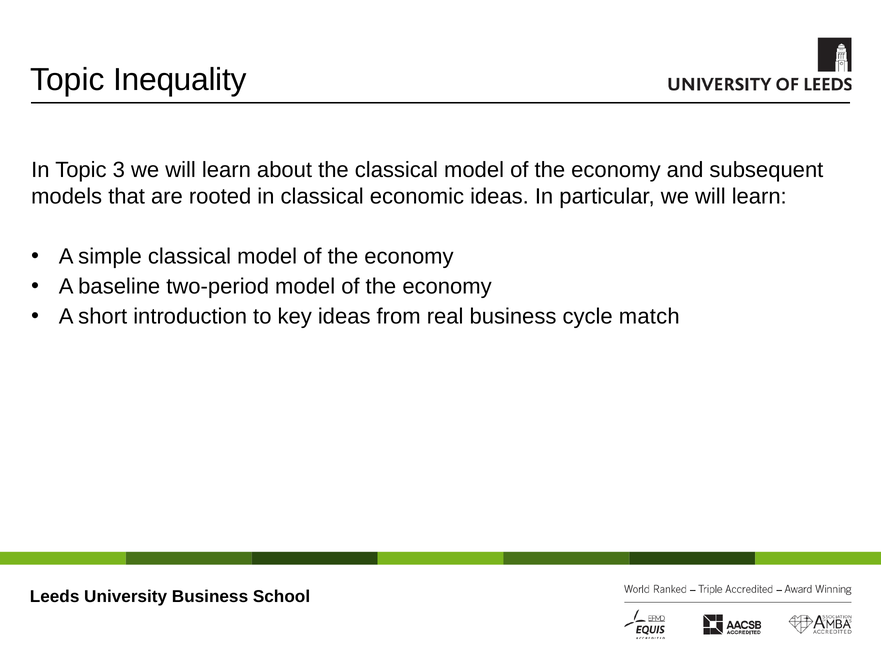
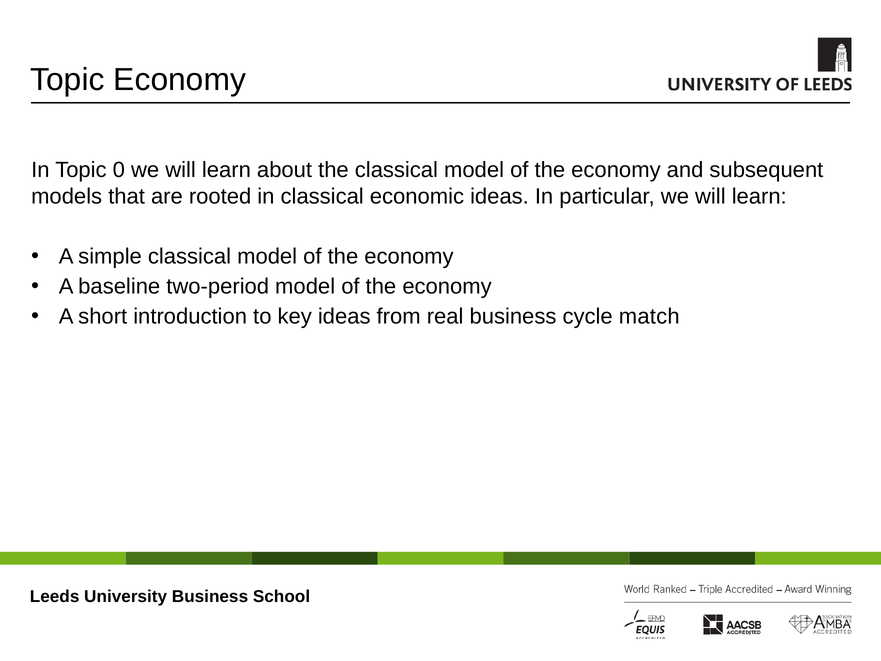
Topic Inequality: Inequality -> Economy (180, 80)
3: 3 -> 0 (119, 170)
